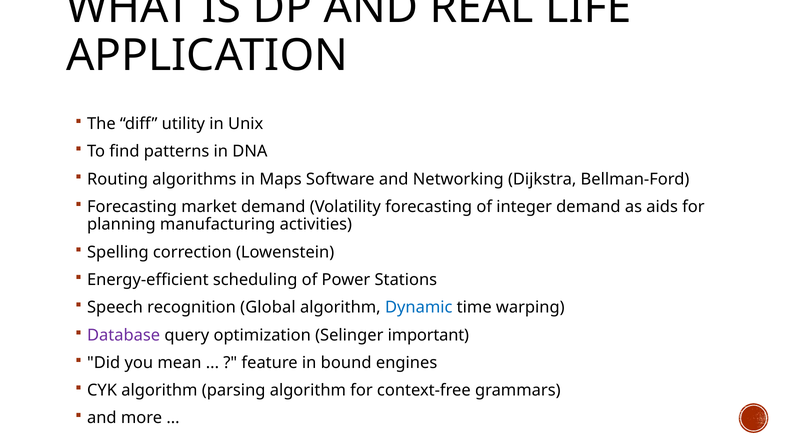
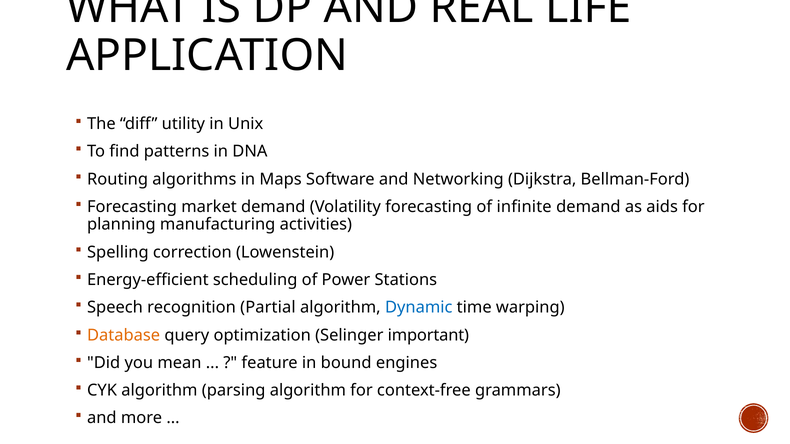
integer: integer -> infinite (524, 207)
Global: Global -> Partial (268, 308)
Database colour: purple -> orange (124, 335)
